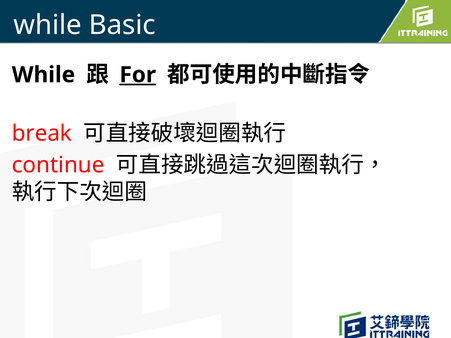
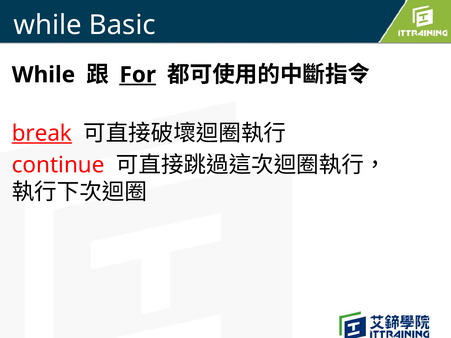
break underline: none -> present (42, 134)
